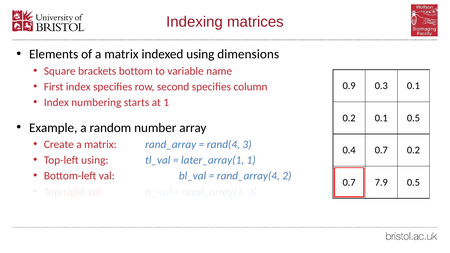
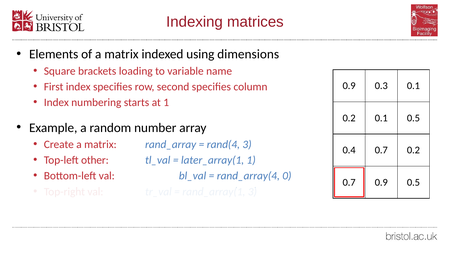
bottom: bottom -> loading (136, 71)
Top-left using: using -> other (95, 160)
2: 2 -> 0 (287, 176)
0.7 7.9: 7.9 -> 0.9 (381, 182)
